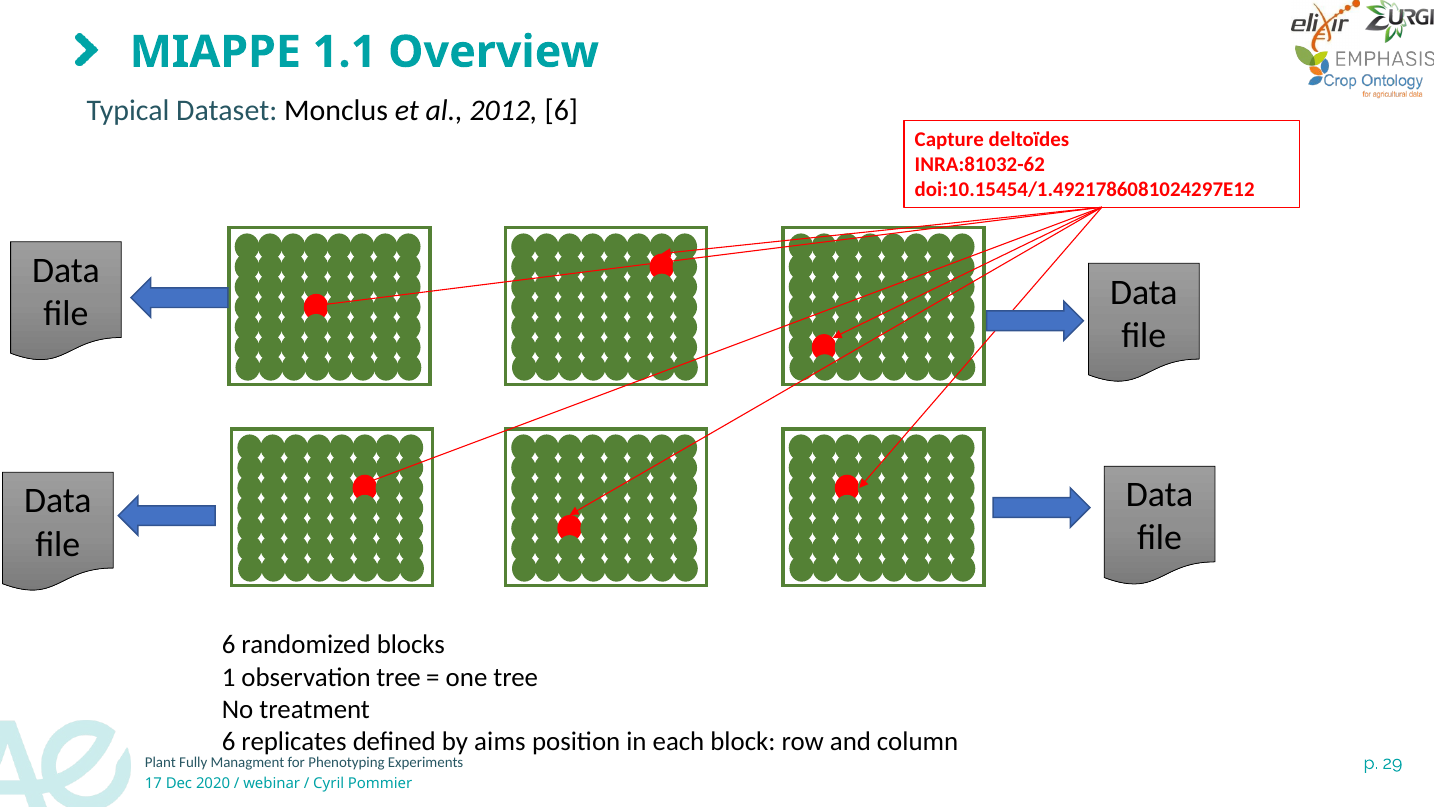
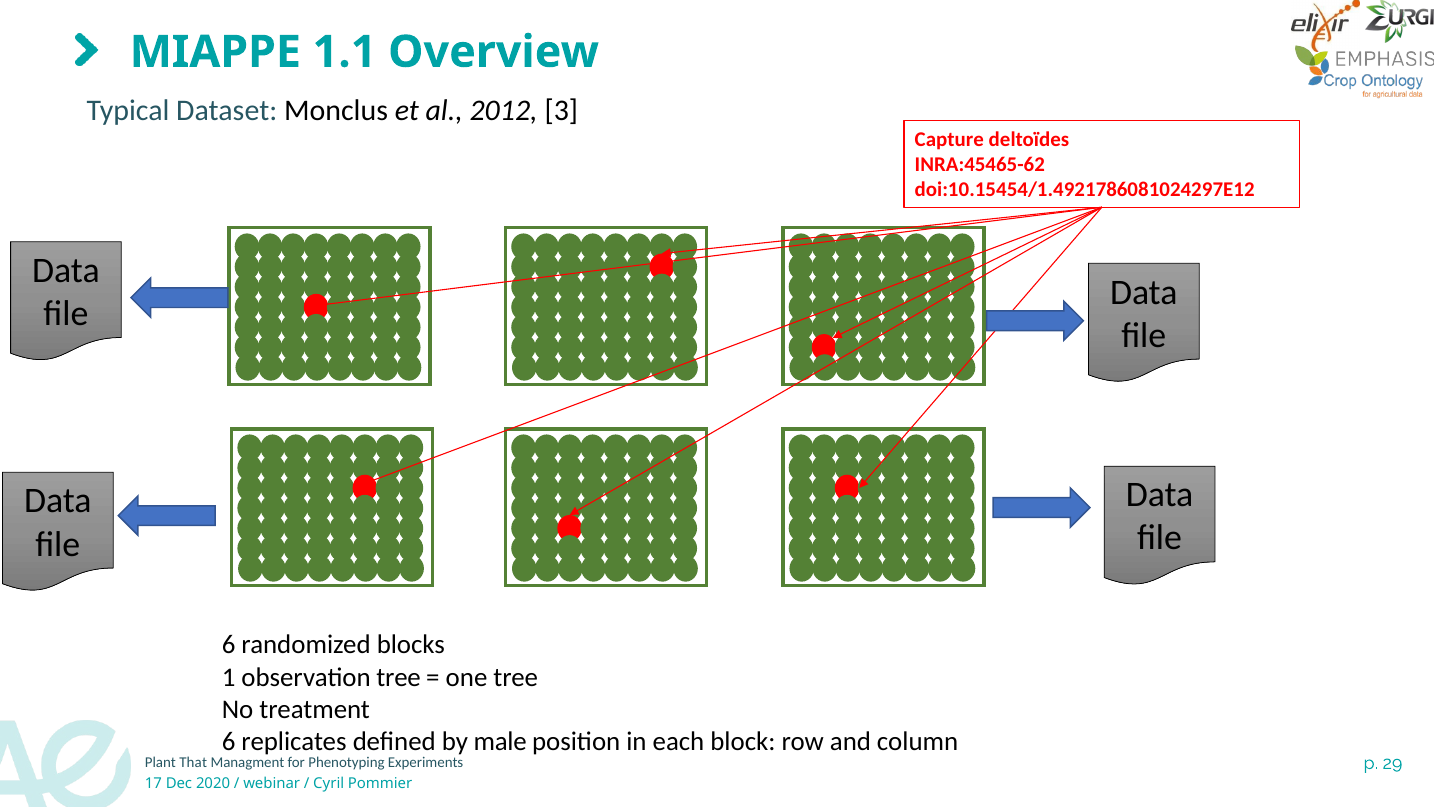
2012 6: 6 -> 3 (561, 111)
INRA:81032-62: INRA:81032-62 -> INRA:45465-62 (980, 165)
aims: aims -> male (500, 742)
Fully: Fully -> That (193, 762)
